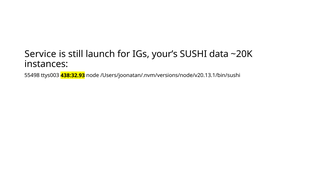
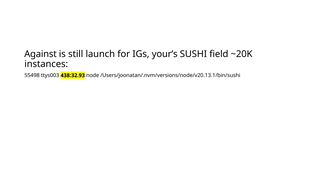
Service: Service -> Against (40, 54)
data: data -> field (219, 54)
